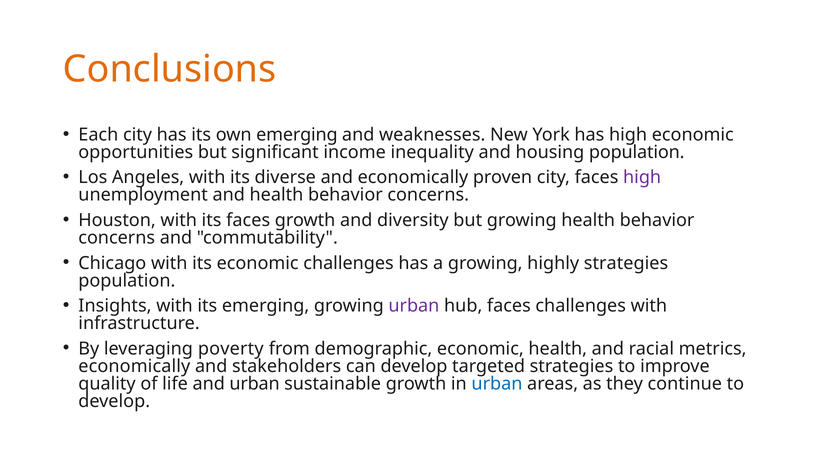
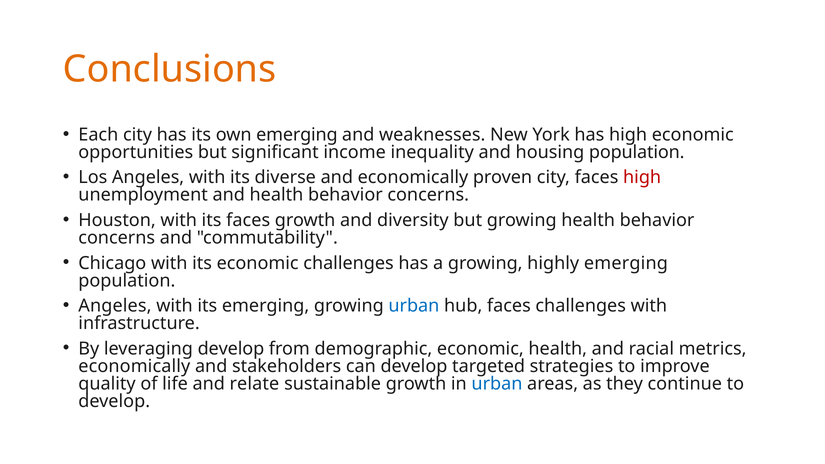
high colour: purple -> red (642, 177)
highly strategies: strategies -> emerging (626, 263)
Insights: Insights -> Angeles (115, 306)
urban colour: purple -> blue (414, 306)
leveraging poverty: poverty -> develop (231, 349)
and urban: urban -> relate (254, 384)
